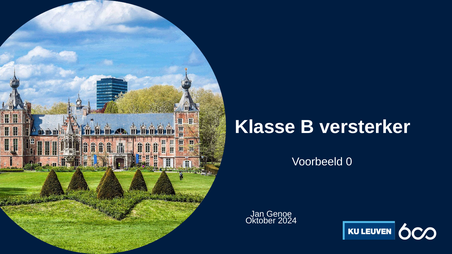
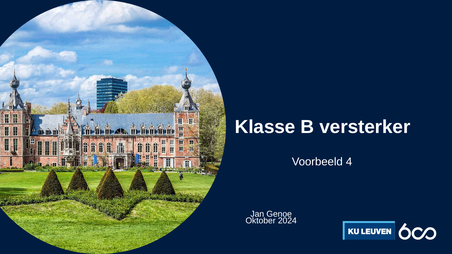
0: 0 -> 4 (349, 162)
